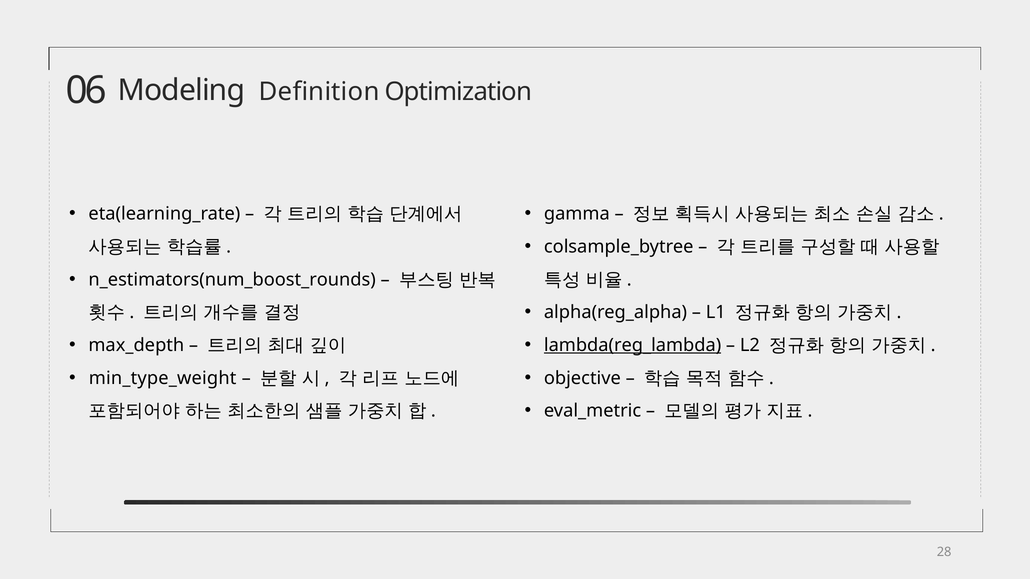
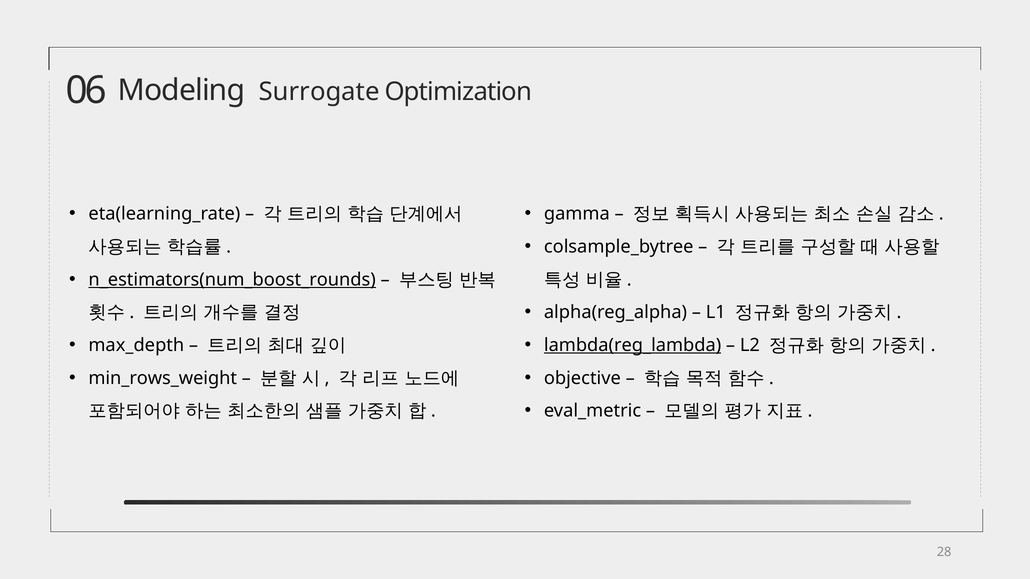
Definition: Definition -> Surrogate (319, 92)
n_estimators(num_boost_rounds underline: none -> present (232, 280)
min_type_weight: min_type_weight -> min_rows_weight (163, 378)
